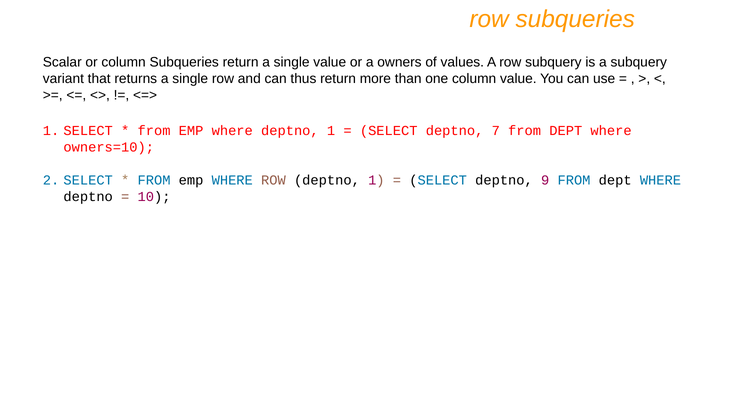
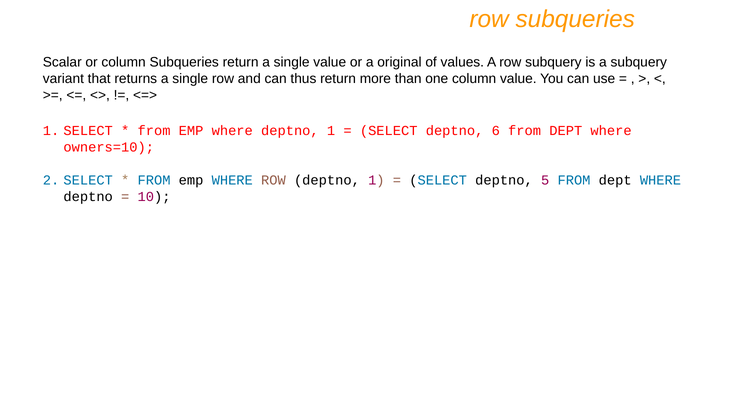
owners: owners -> original (399, 62)
7: 7 -> 6 (496, 131)
9: 9 -> 5 (545, 180)
